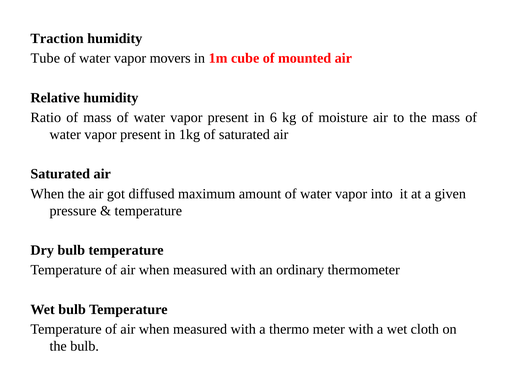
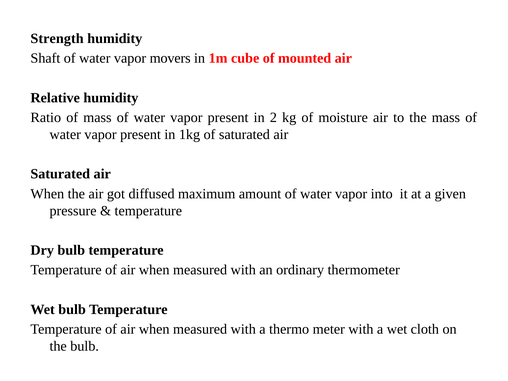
Traction: Traction -> Strength (57, 38)
Tube: Tube -> Shaft (45, 58)
6: 6 -> 2 (273, 118)
